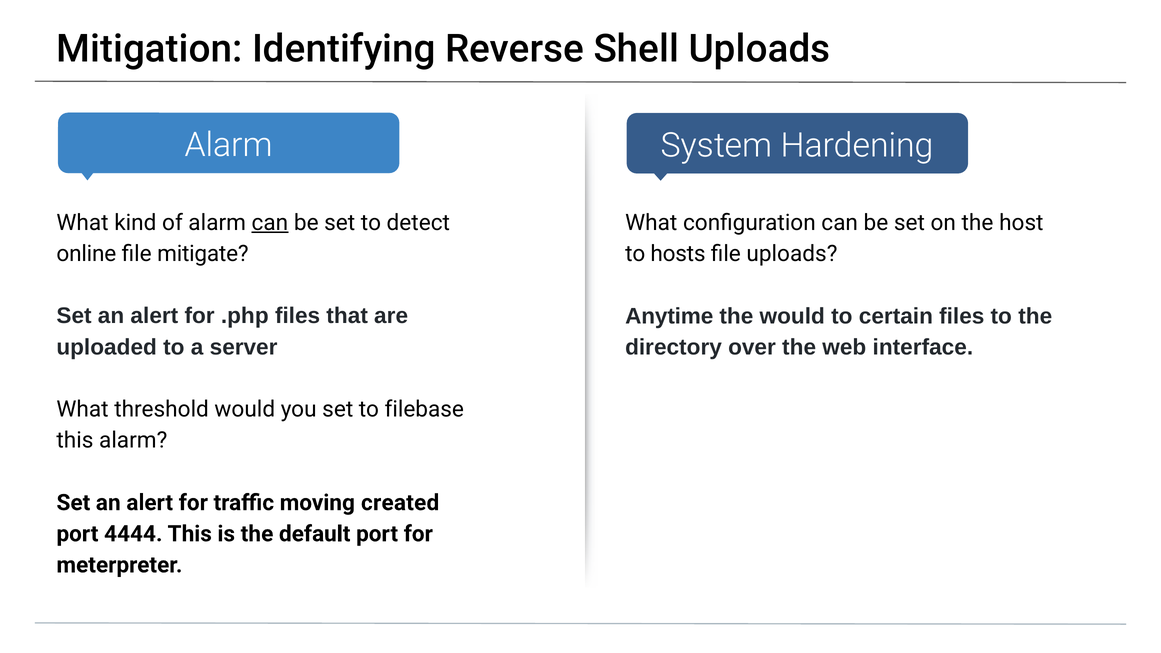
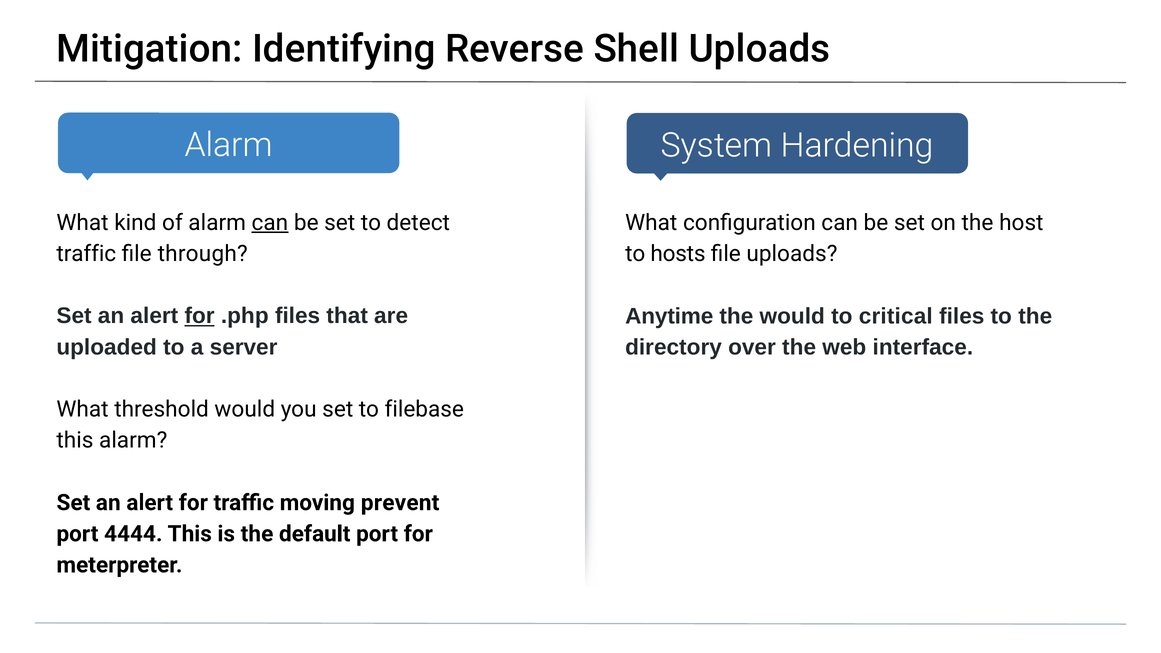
online: online -> traffic (86, 254)
mitigate: mitigate -> through (203, 254)
for underline: none -> present (200, 316)
certain: certain -> critical (896, 316)
created: created -> prevent (400, 503)
